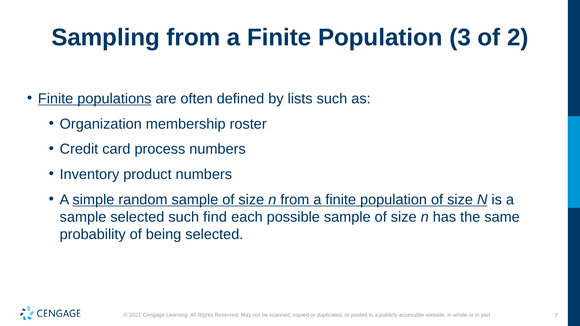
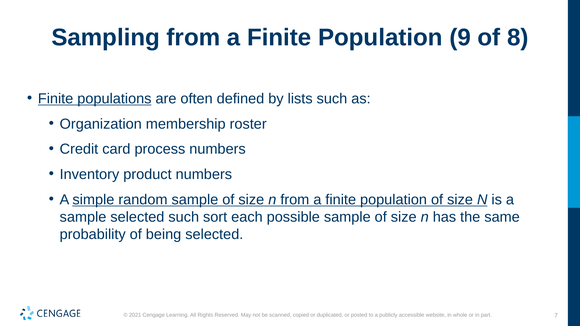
3: 3 -> 9 (460, 38)
2: 2 -> 8 (518, 38)
find: find -> sort (215, 217)
